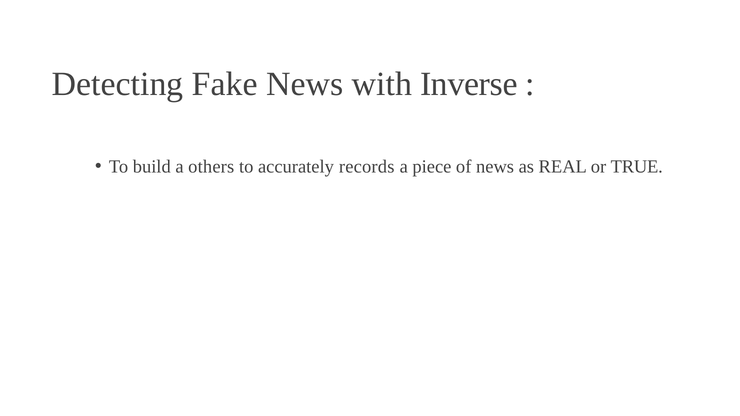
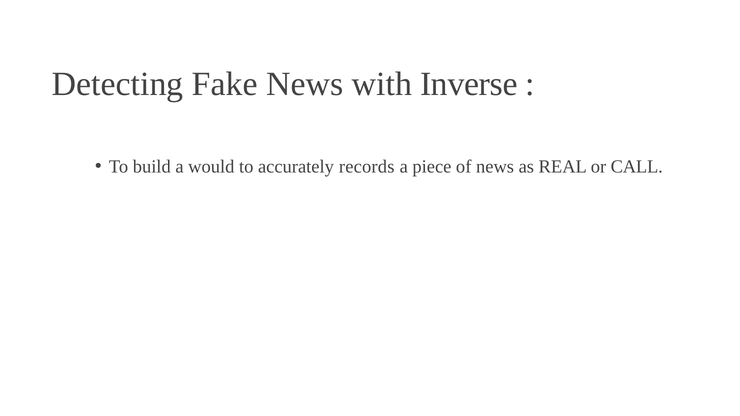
others: others -> would (211, 167)
TRUE: TRUE -> CALL (637, 167)
